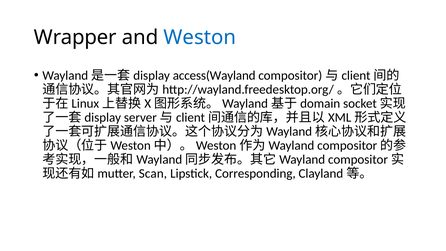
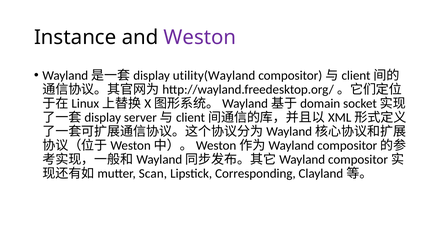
Wrapper: Wrapper -> Instance (75, 37)
Weston colour: blue -> purple (200, 37)
access(Wayland: access(Wayland -> utility(Wayland (214, 75)
